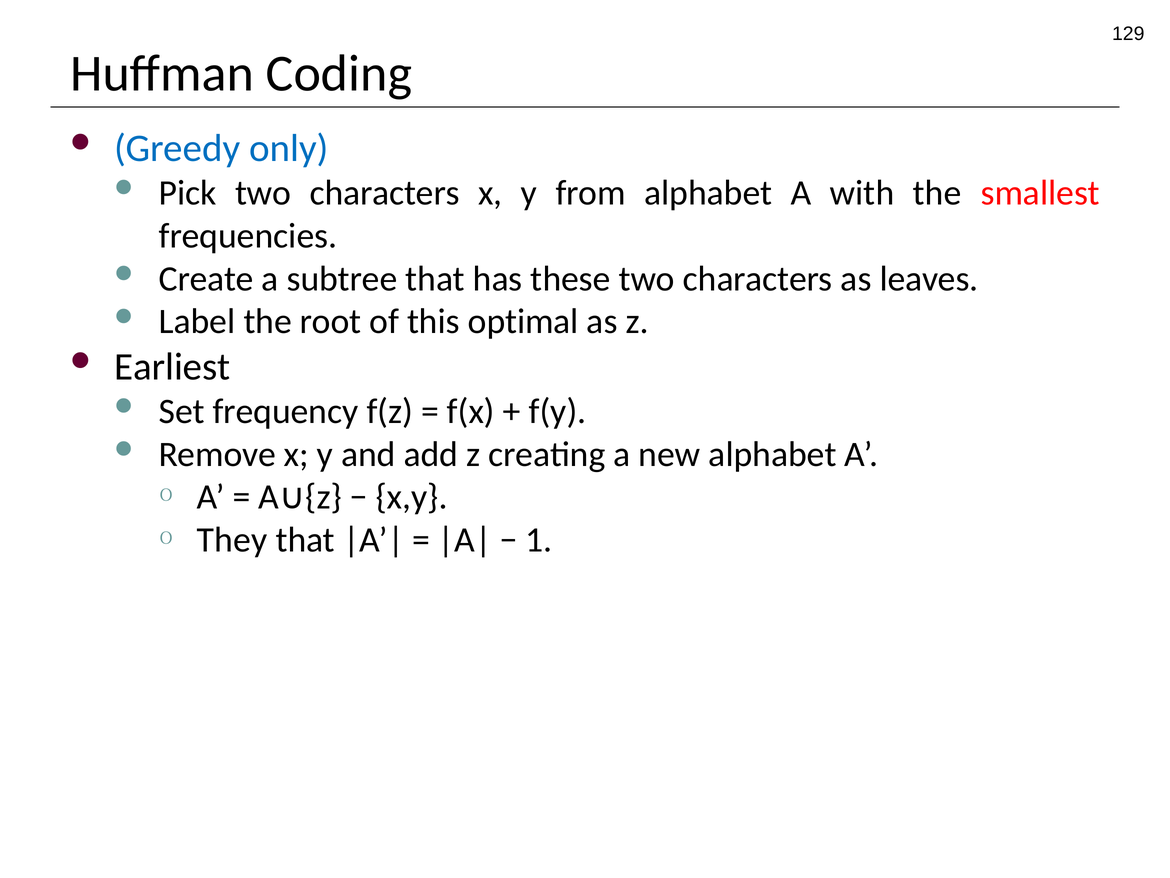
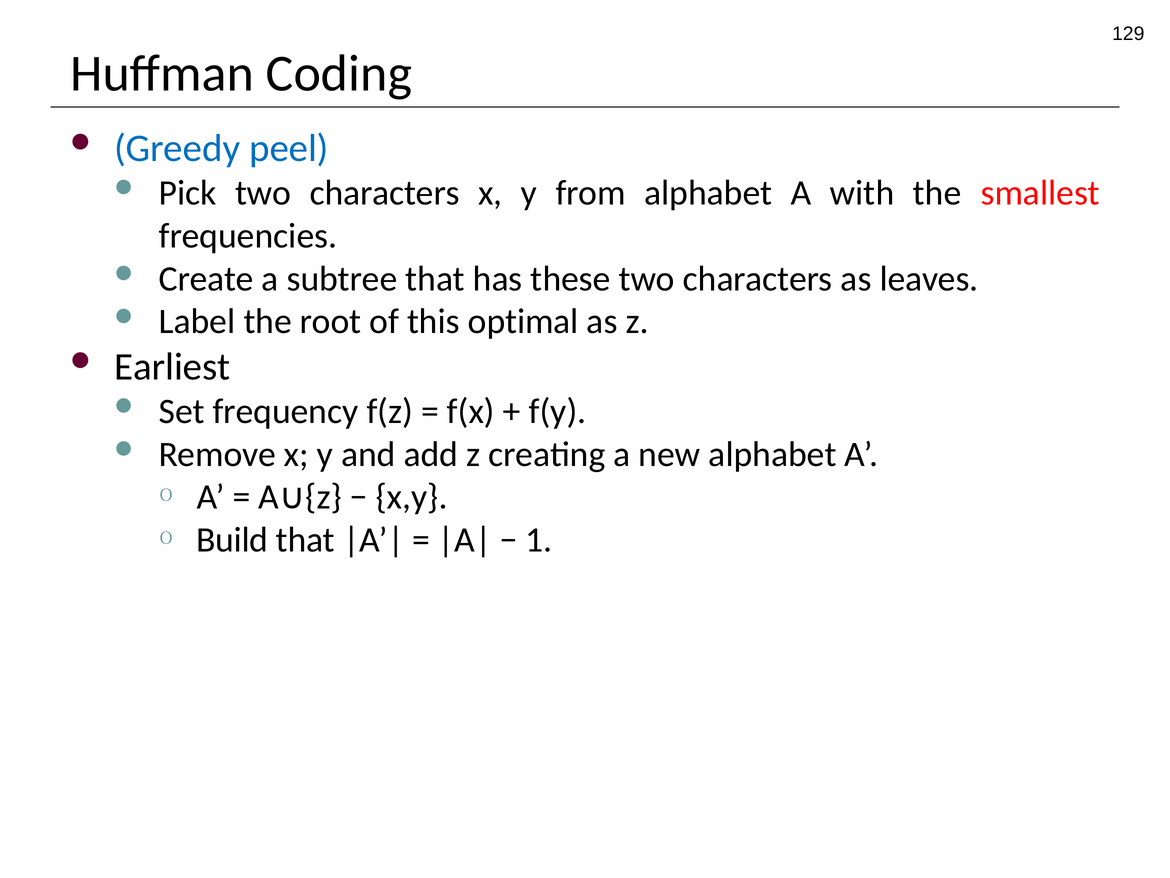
only: only -> peel (289, 148)
They: They -> Build (232, 540)
